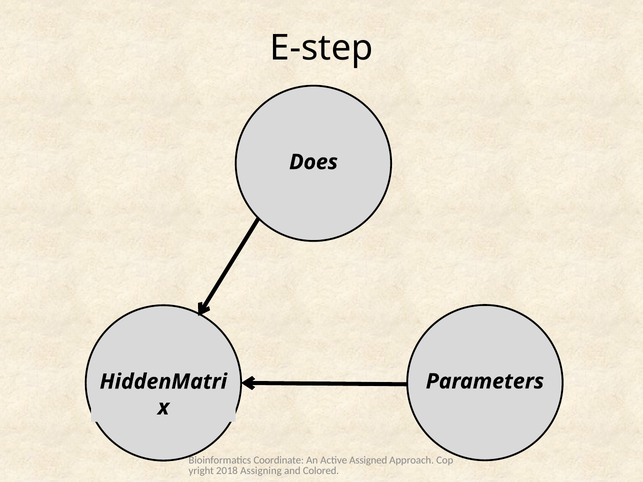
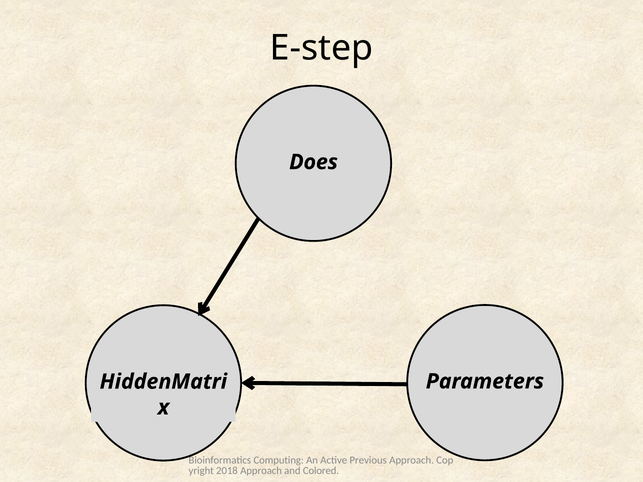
Coordinate: Coordinate -> Computing (279, 460)
Assigned: Assigned -> Previous (368, 460)
2018 Assigning: Assigning -> Approach (261, 471)
